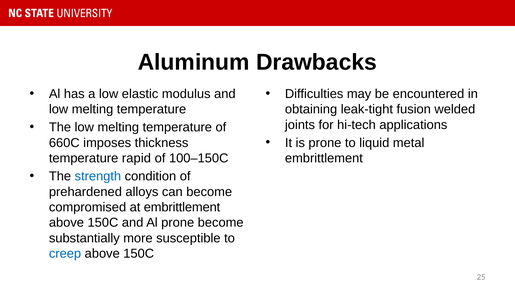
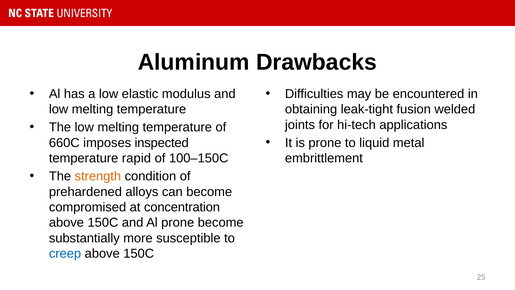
thickness: thickness -> inspected (162, 143)
strength colour: blue -> orange (98, 176)
at embrittlement: embrittlement -> concentration (182, 207)
